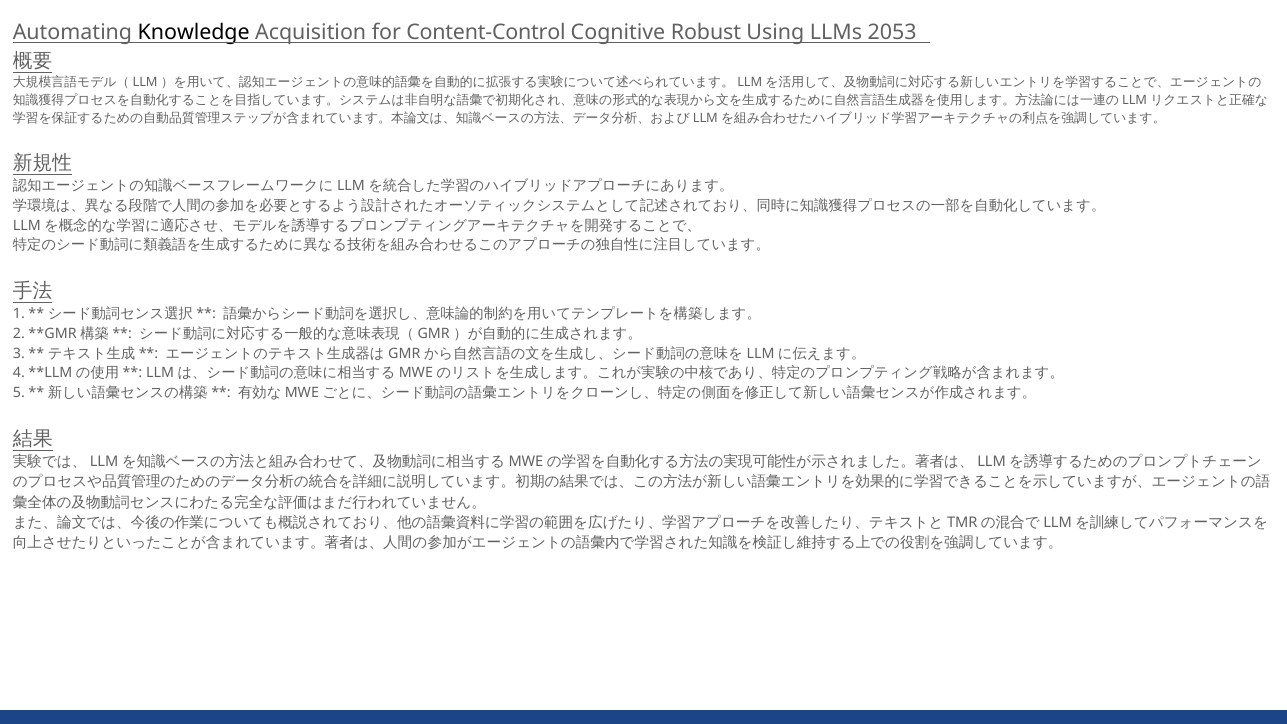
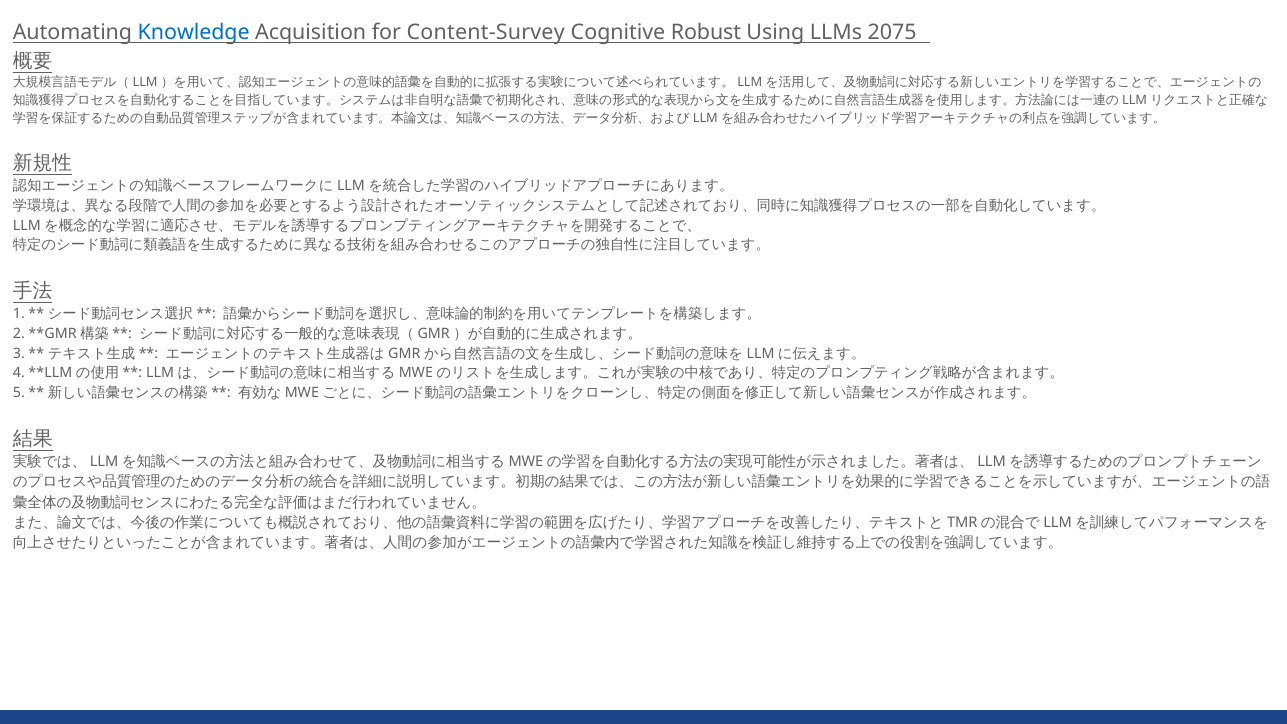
Knowledge colour: black -> blue (194, 33)
Content-Control: Content-Control -> Content-Survey (486, 33)
2053: 2053 -> 2075 (892, 33)
